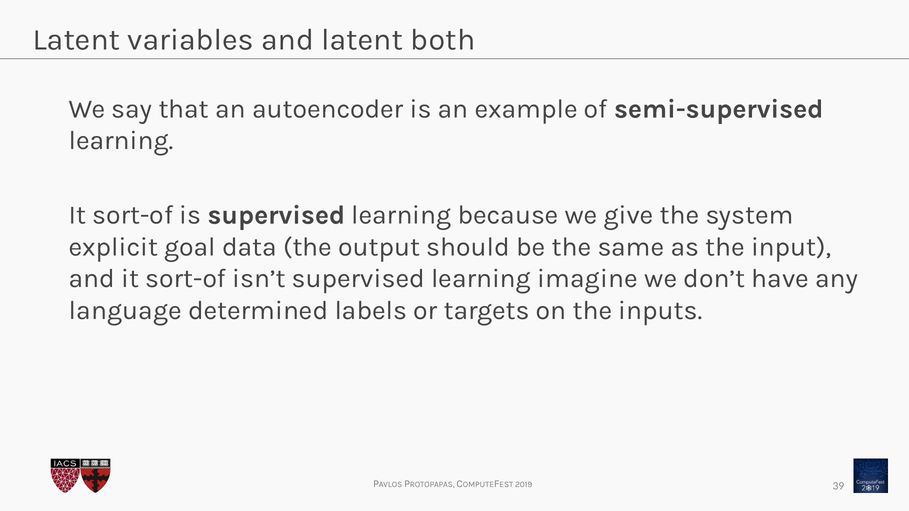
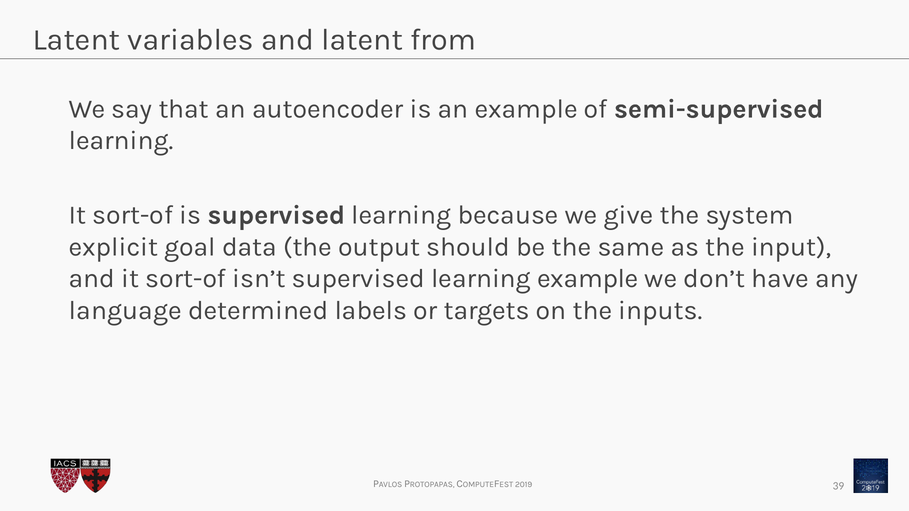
both: both -> from (443, 40)
learning imagine: imagine -> example (588, 279)
